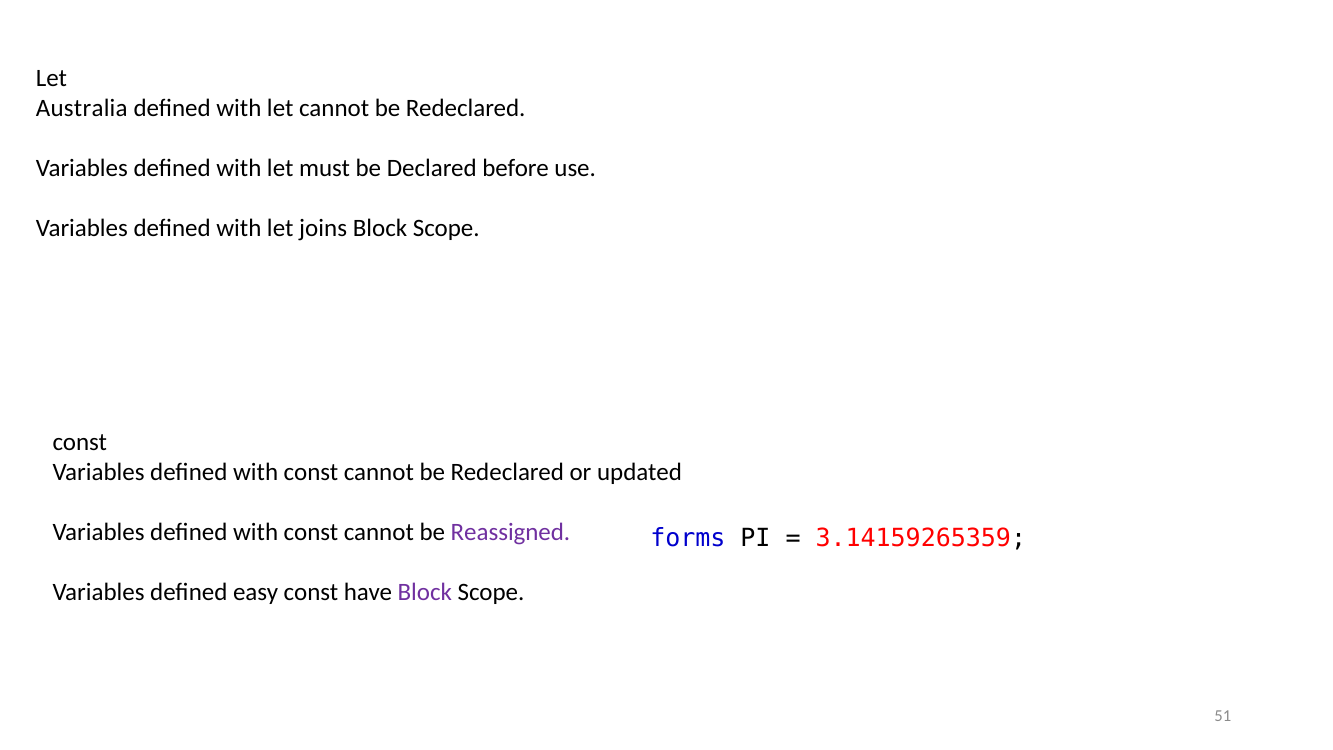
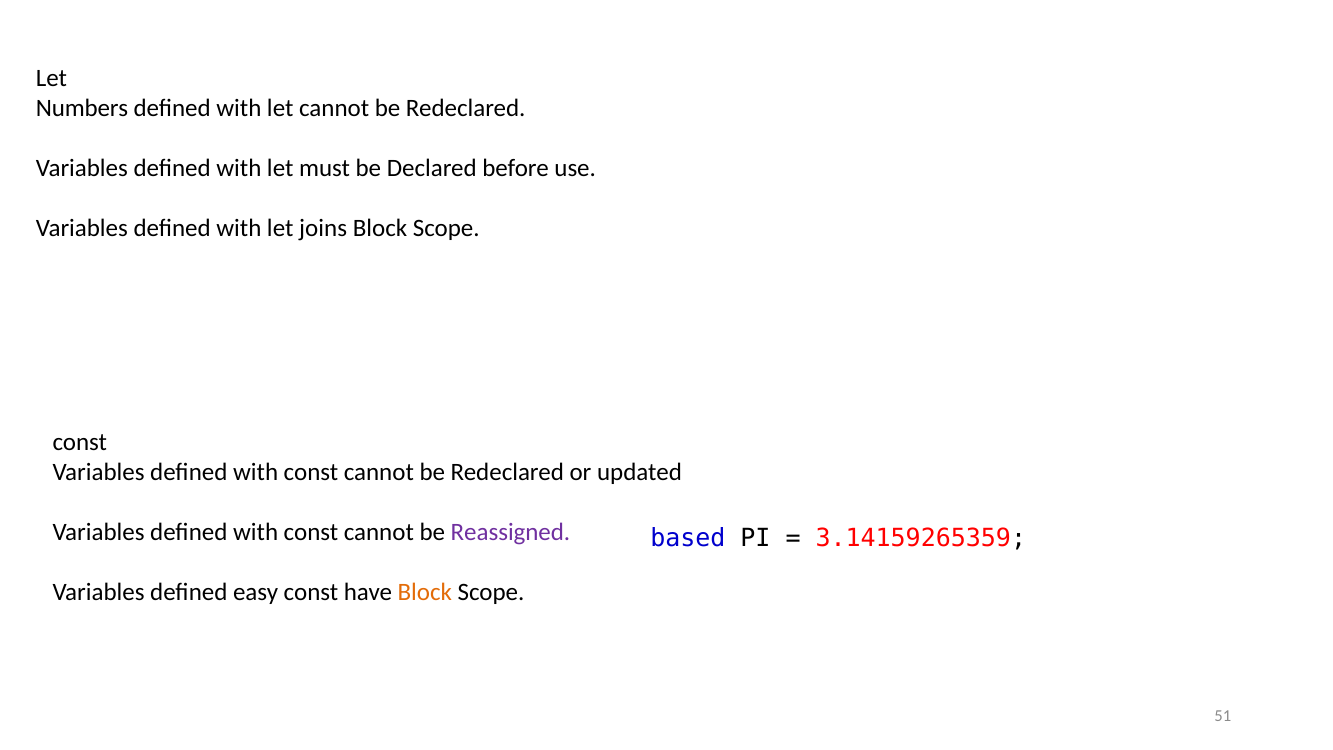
Australia: Australia -> Numbers (82, 108)
forms: forms -> based (688, 538)
Block colour: purple -> orange (425, 592)
